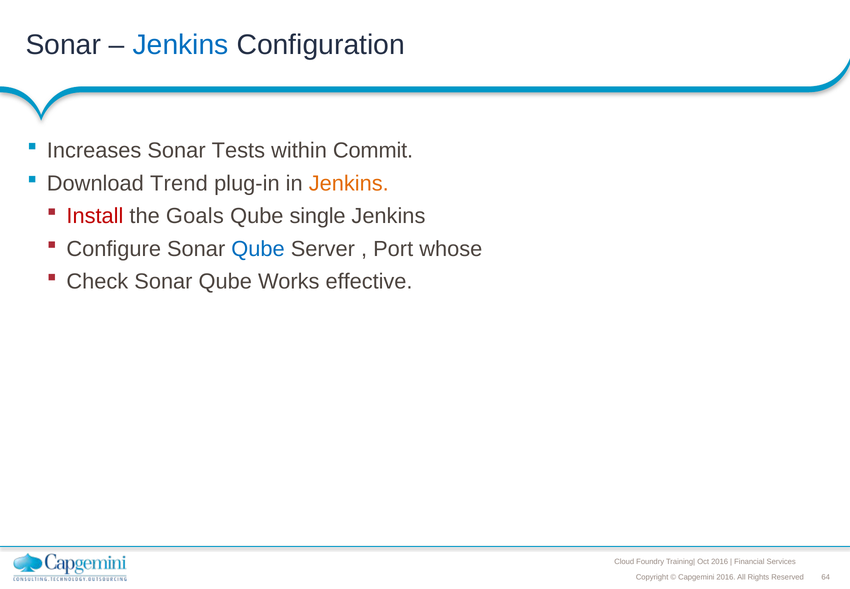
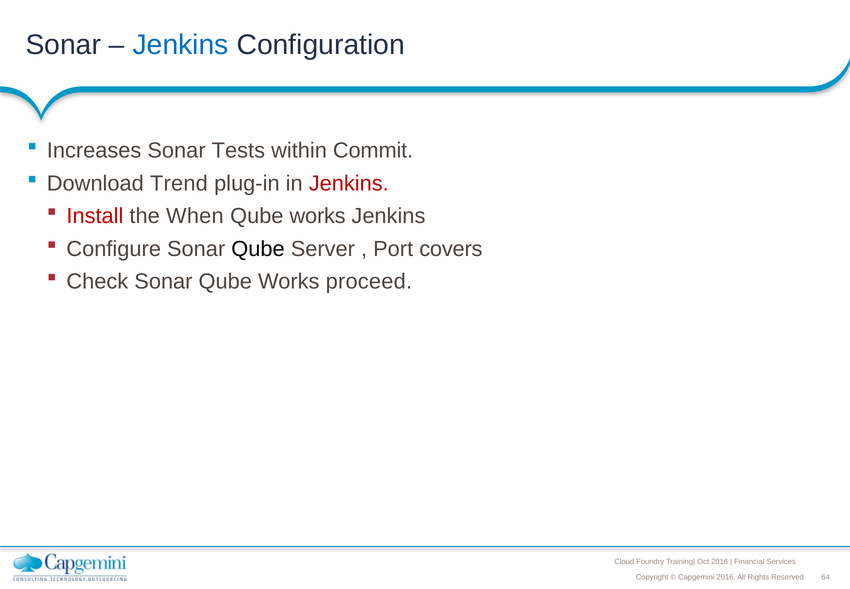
Jenkins colour: orange -> red (349, 183)
Goals: Goals -> When (195, 216)
single: single -> works (318, 216)
Qube colour: blue -> black (258, 249)
whose: whose -> covers (451, 249)
effective: effective -> proceed (369, 281)
